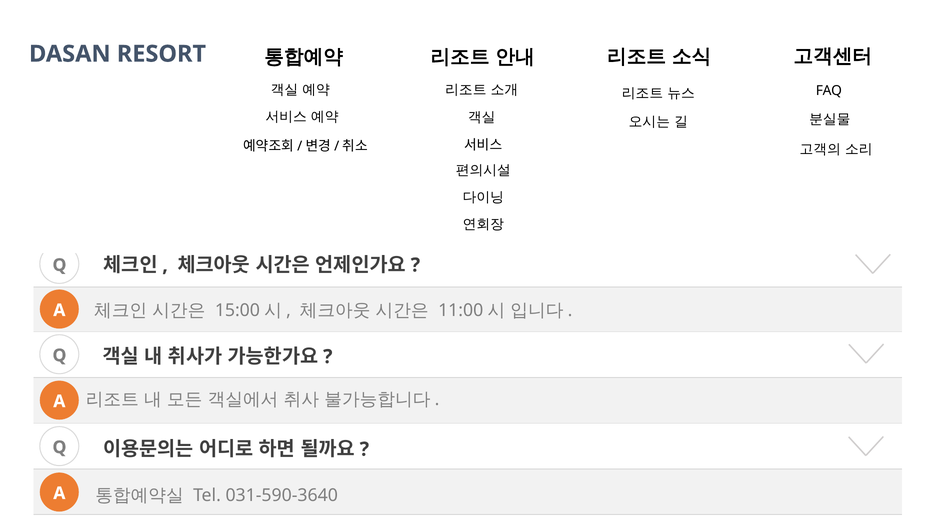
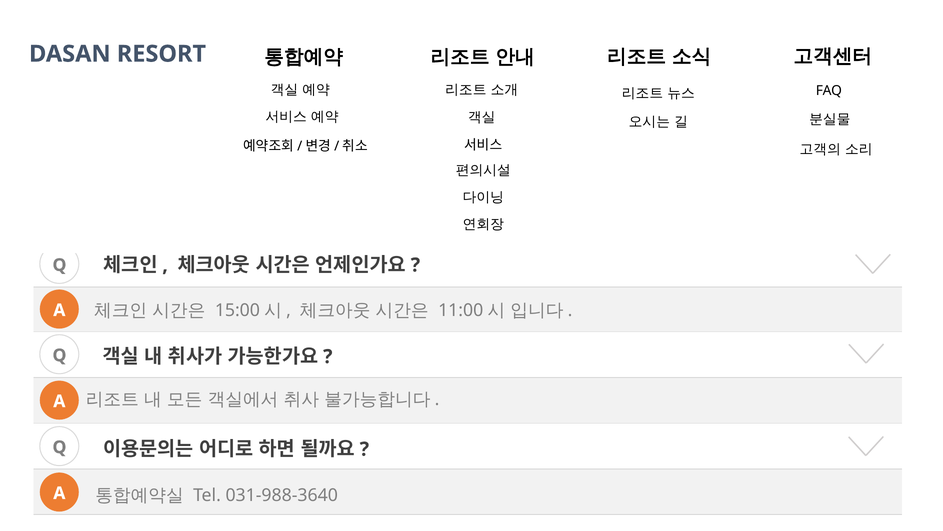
031-590-3640: 031-590-3640 -> 031-988-3640 (282, 495)
